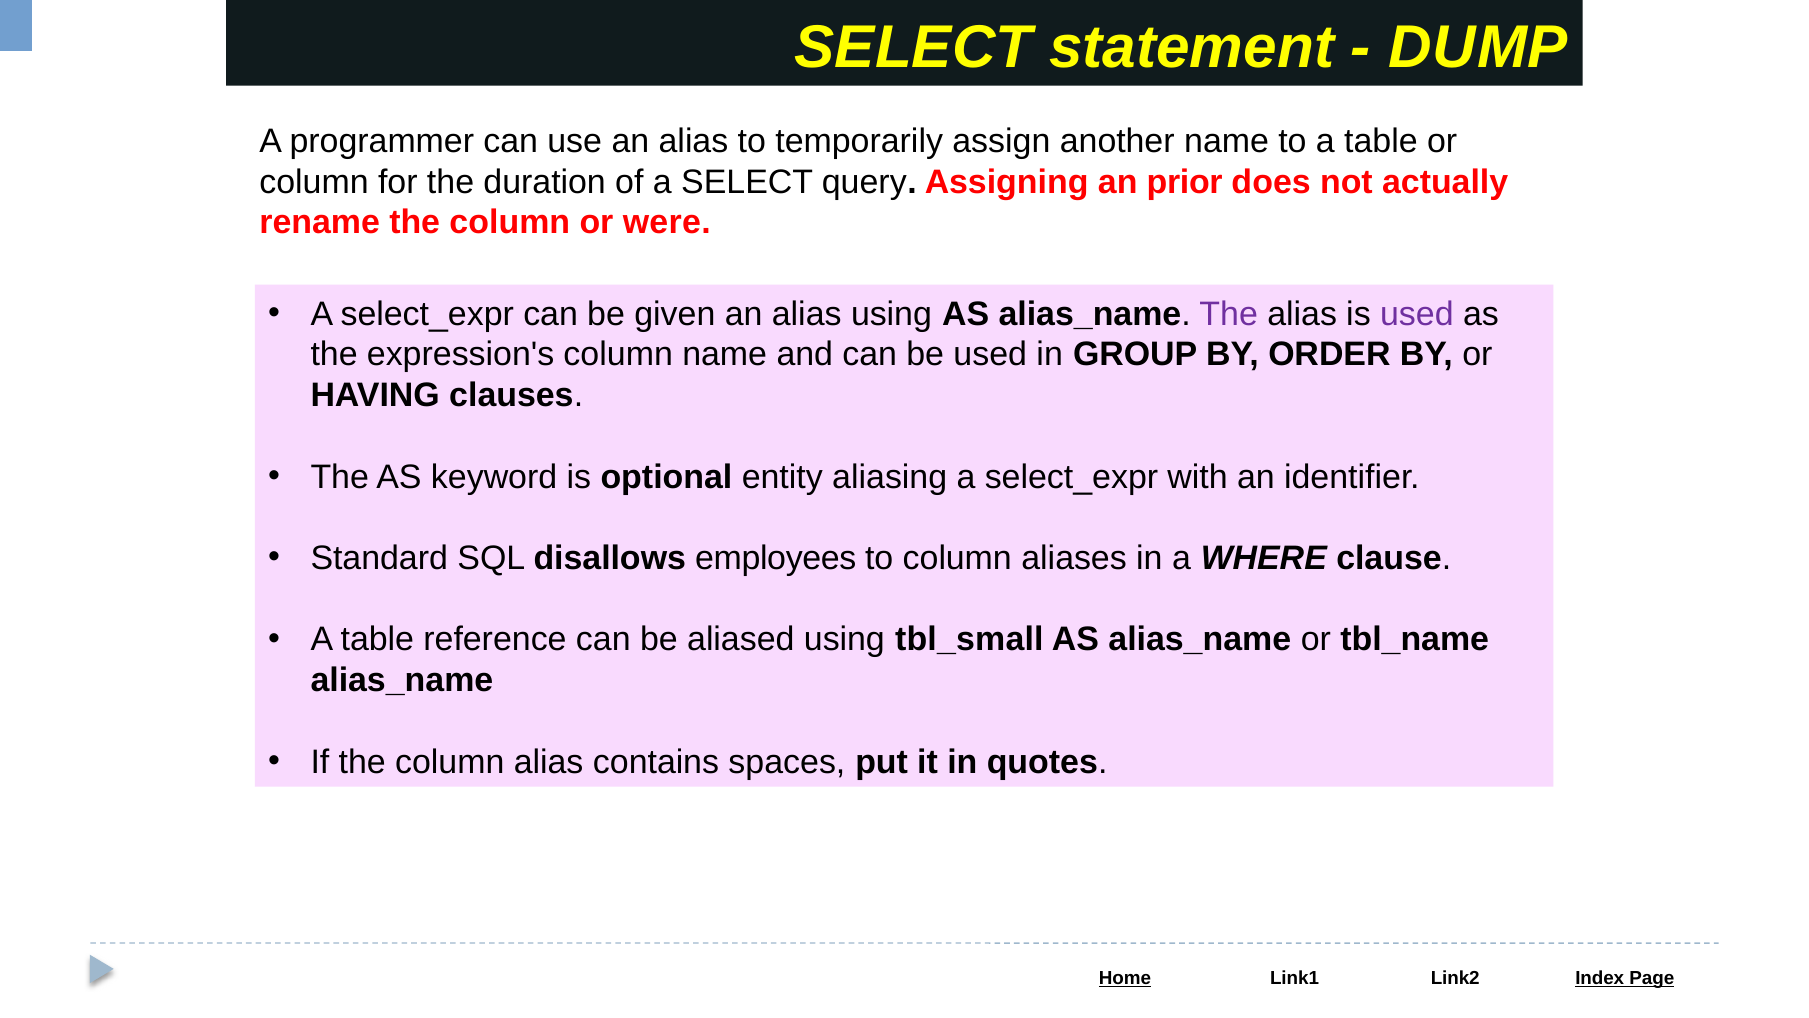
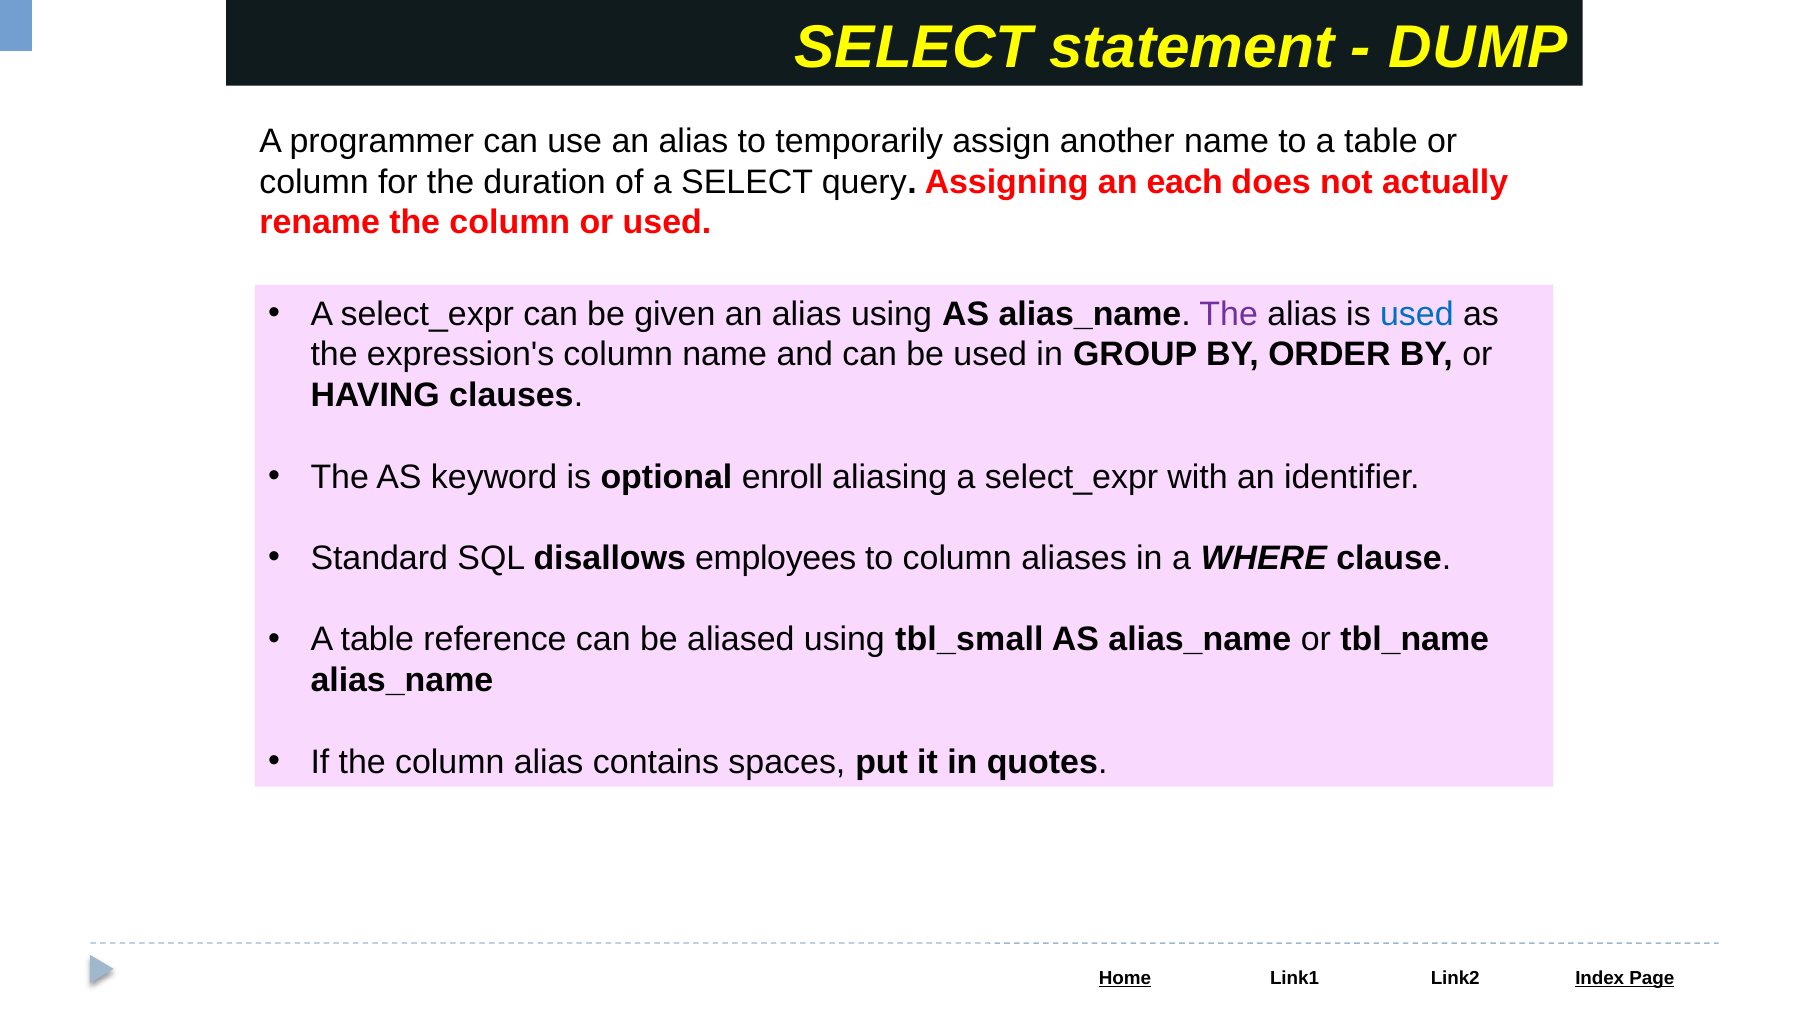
prior: prior -> each (1185, 182)
or were: were -> used (667, 222)
used colour: purple -> blue (1417, 314)
entity: entity -> enroll (782, 477)
